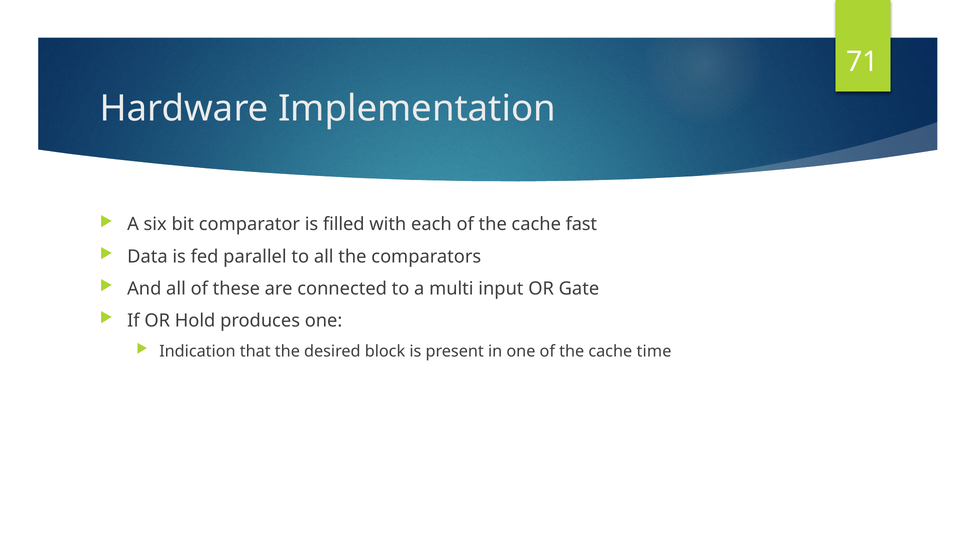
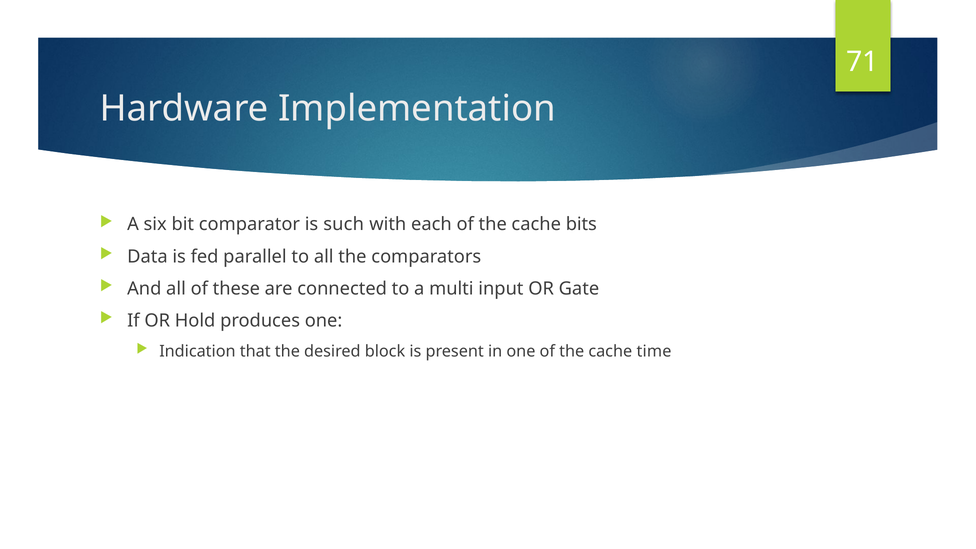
filled: filled -> such (344, 224)
fast: fast -> bits (581, 224)
